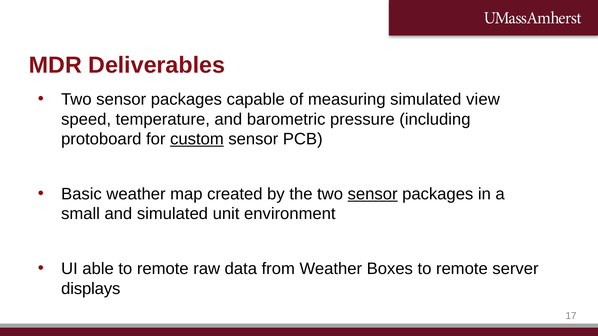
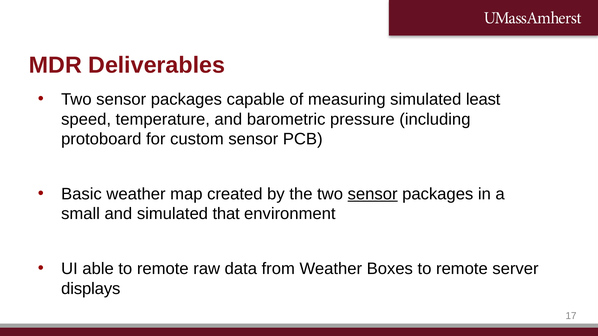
view: view -> least (483, 99)
custom underline: present -> none (197, 139)
unit: unit -> that (226, 214)
